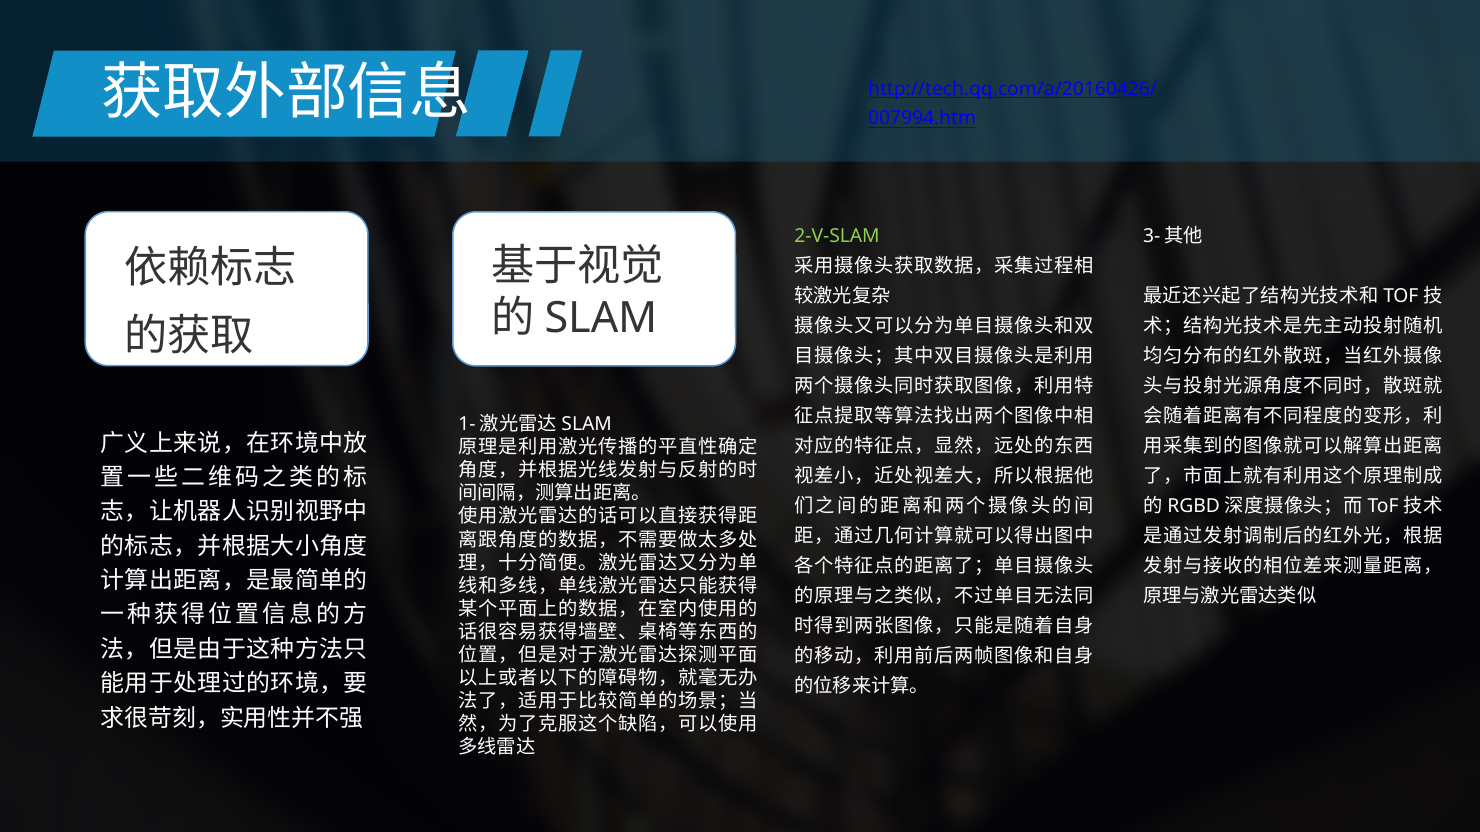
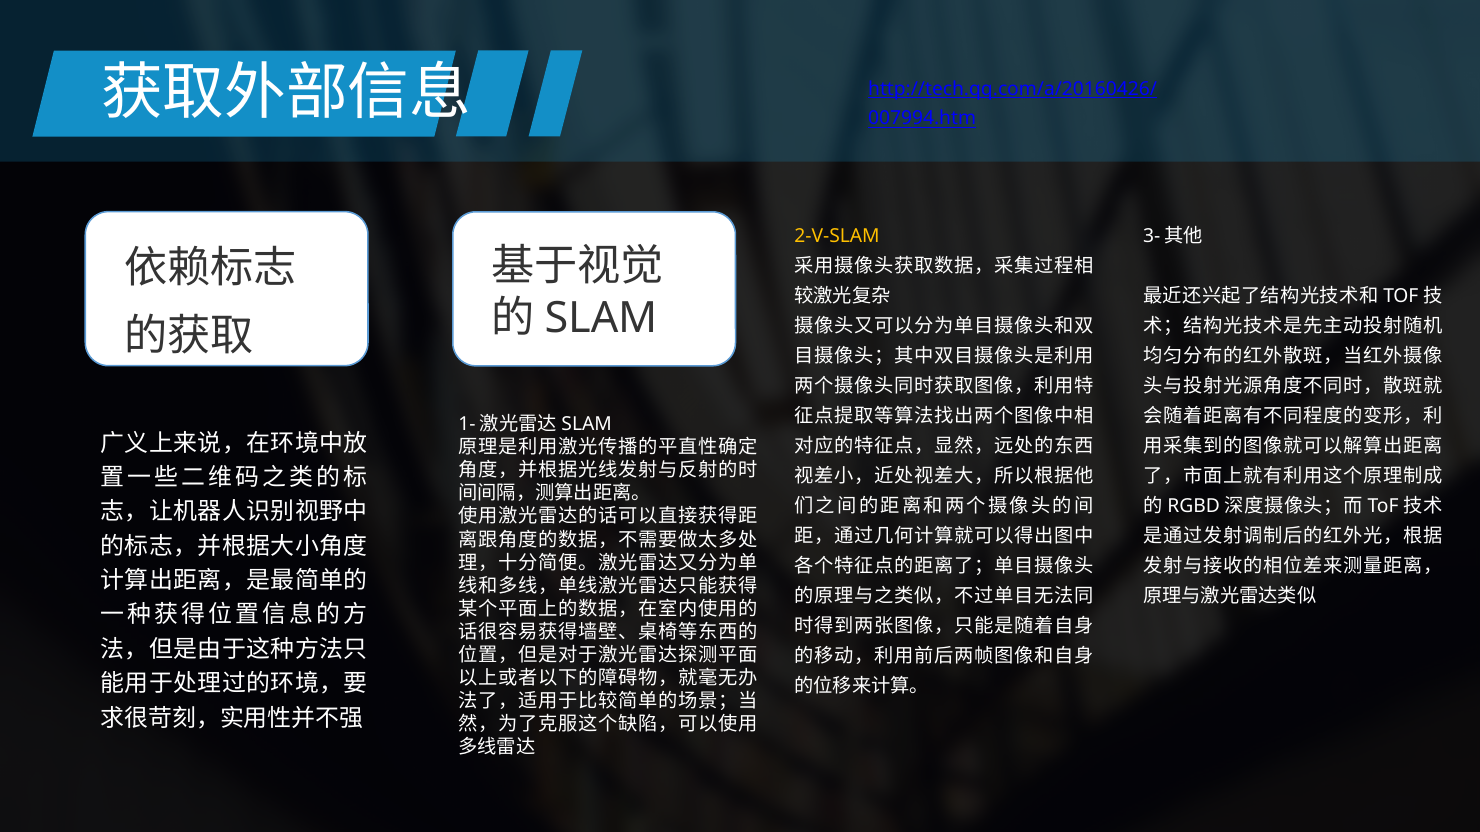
2-V-SLAM colour: light green -> yellow (837, 236)
